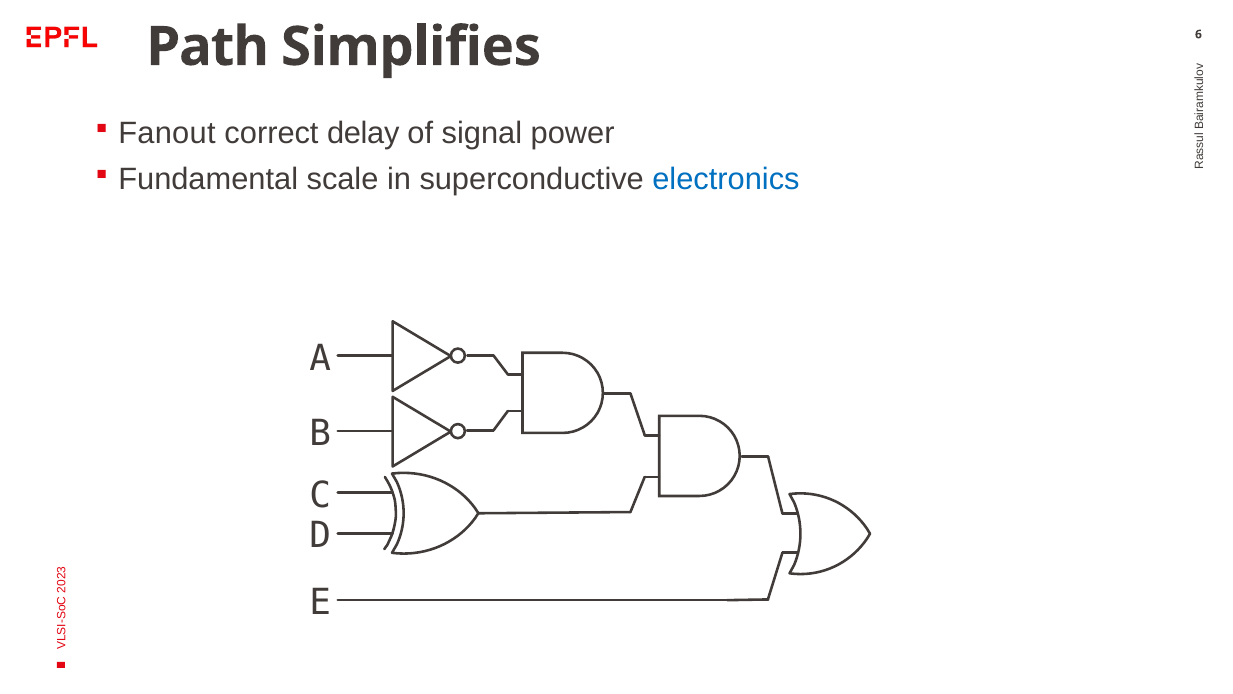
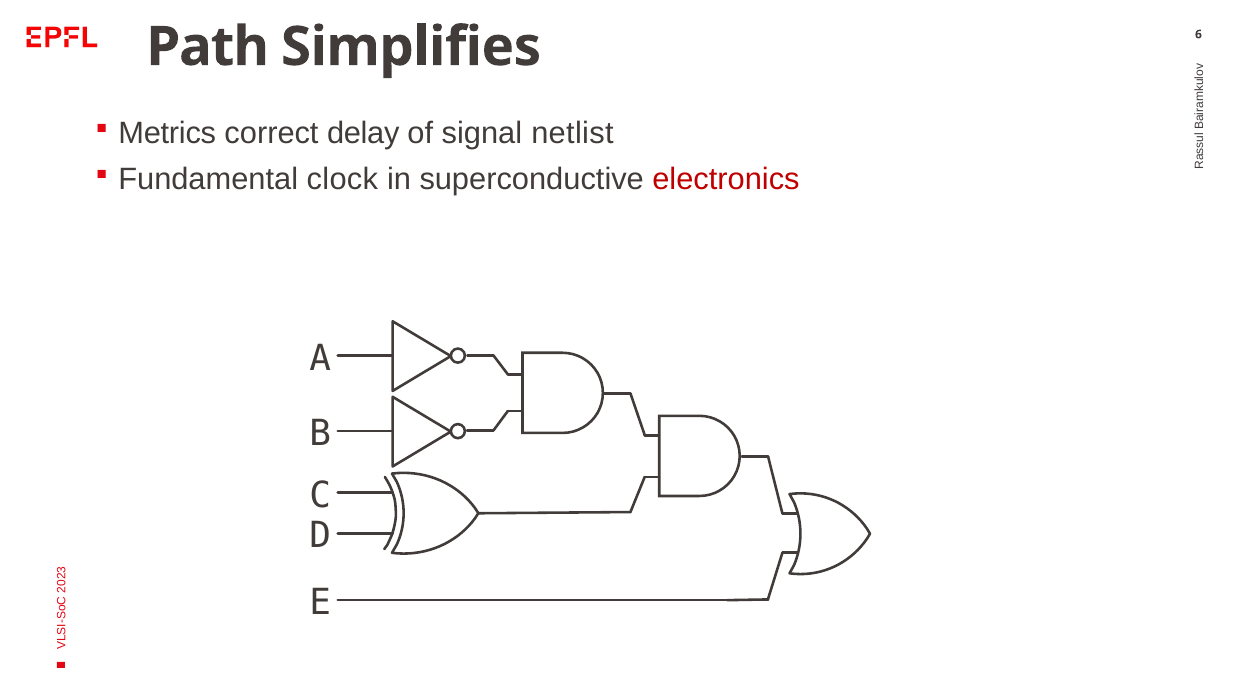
Fanout: Fanout -> Metrics (167, 133)
power: power -> netlist (572, 133)
scale: scale -> clock (342, 180)
electronics colour: blue -> red (726, 180)
